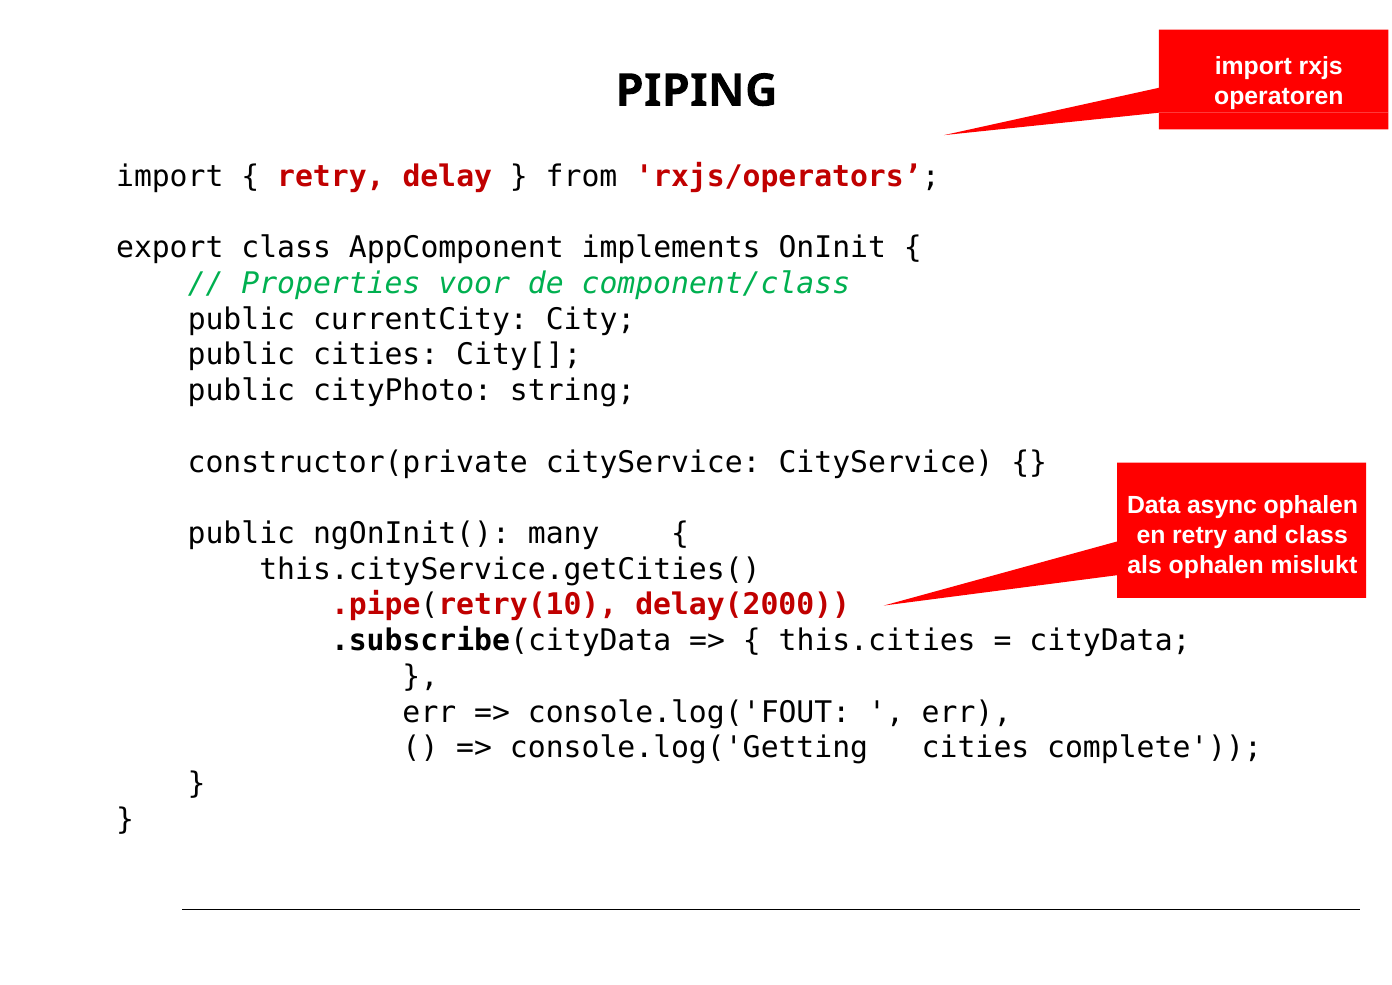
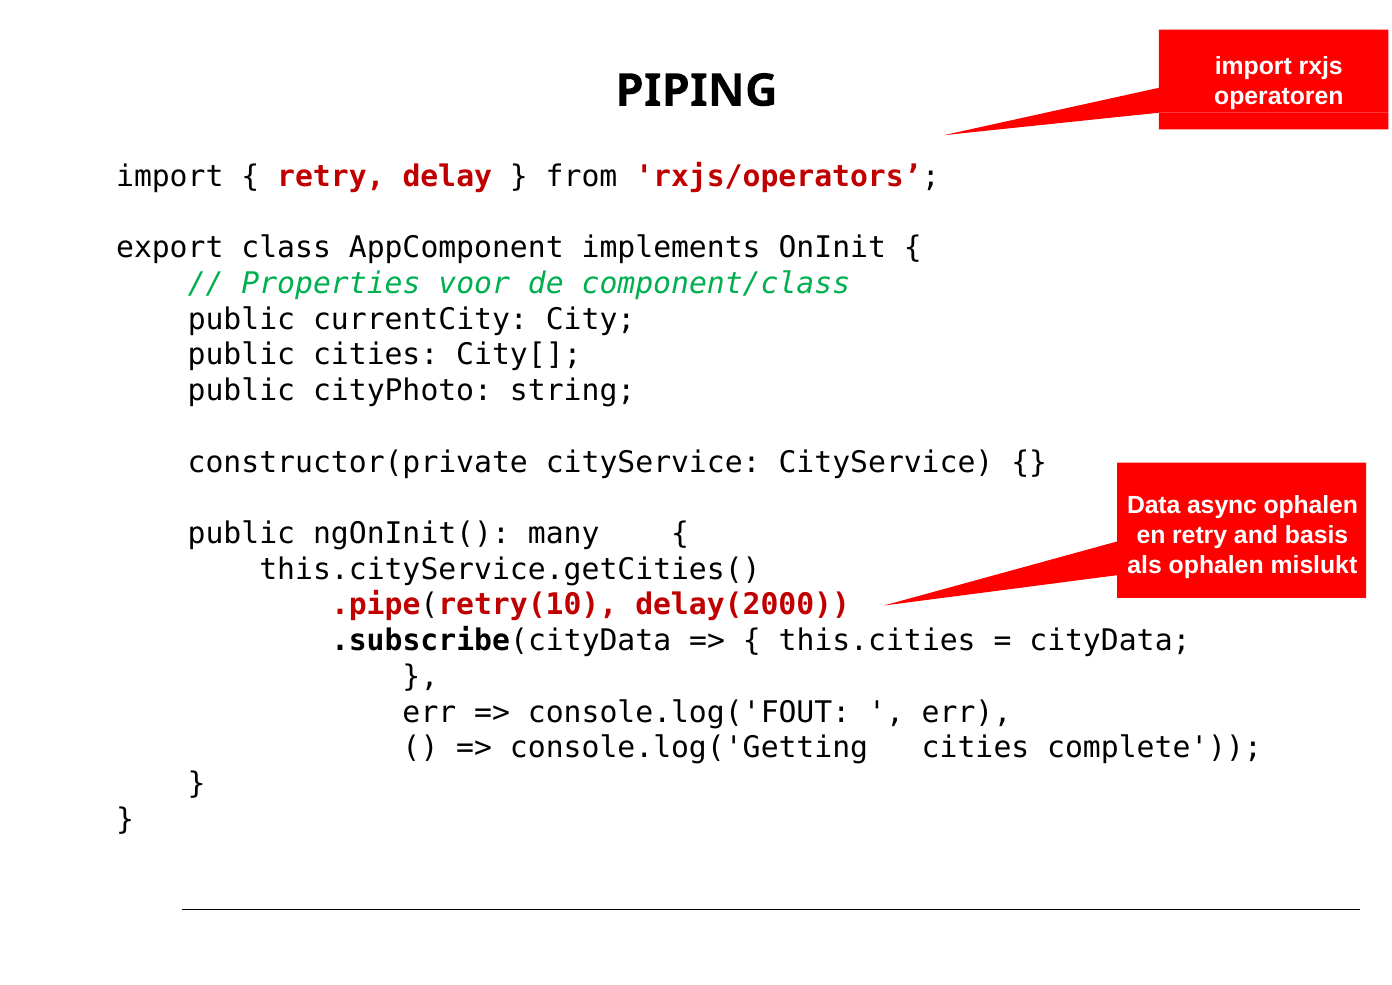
and class: class -> basis (1317, 535)
